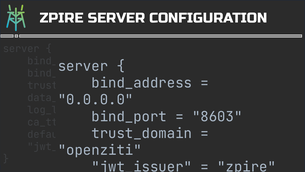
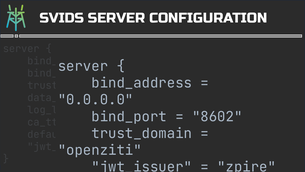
ZPIRE: ZPIRE -> SVIDS (62, 18)
8603: 8603 -> 8602 (217, 116)
